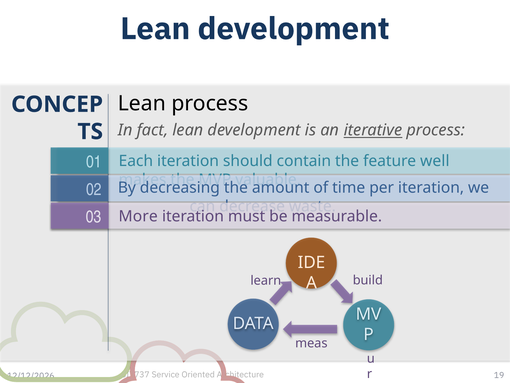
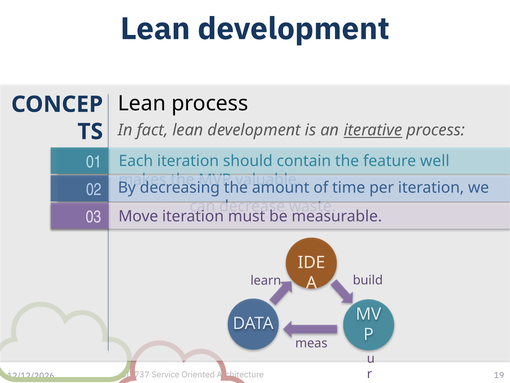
More: More -> Move (138, 216)
